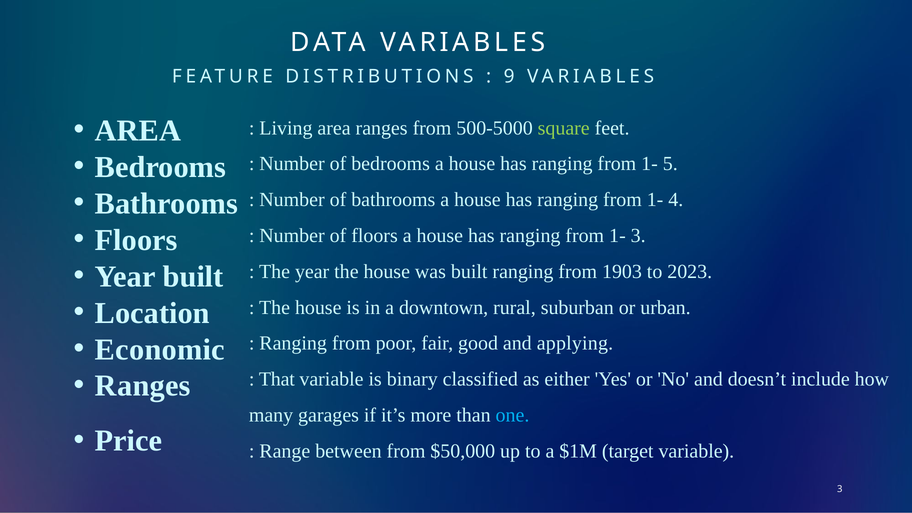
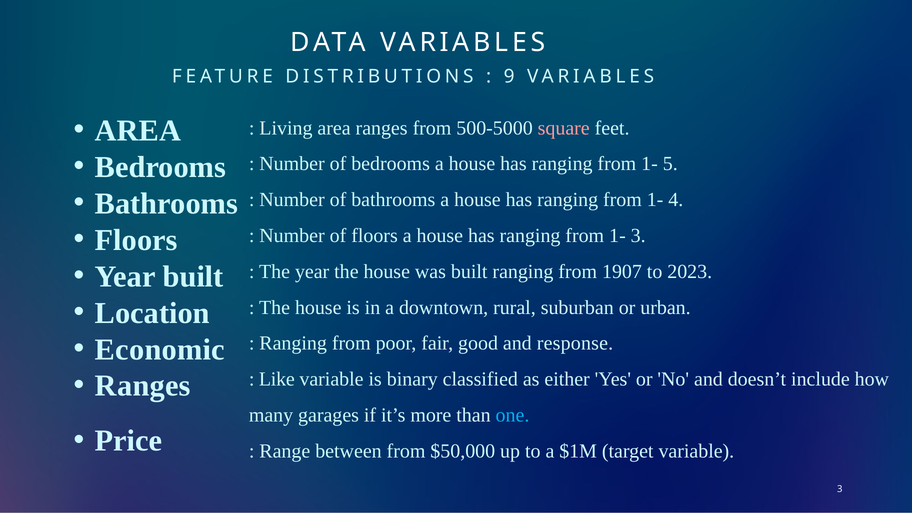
square colour: light green -> pink (564, 128)
1903: 1903 -> 1907 (622, 272)
applying: applying -> response (575, 343)
That: That -> Like (277, 379)
